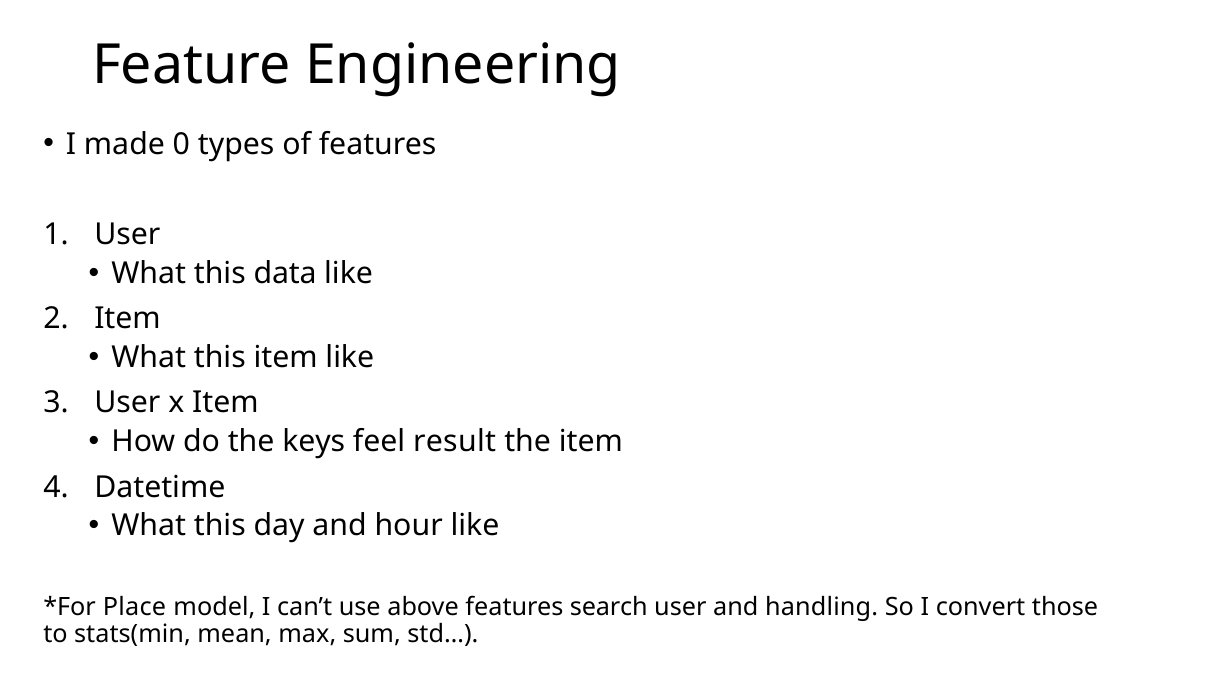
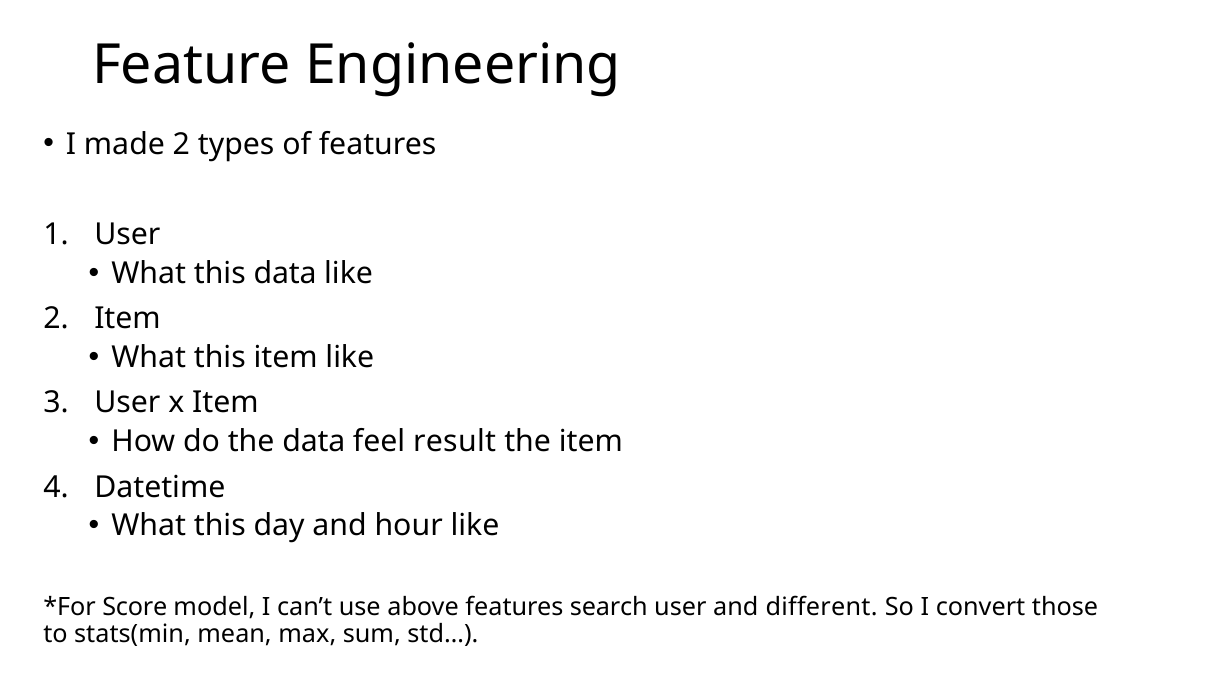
made 0: 0 -> 2 (181, 144)
the keys: keys -> data (314, 442)
Place: Place -> Score (135, 608)
handling: handling -> different (822, 608)
